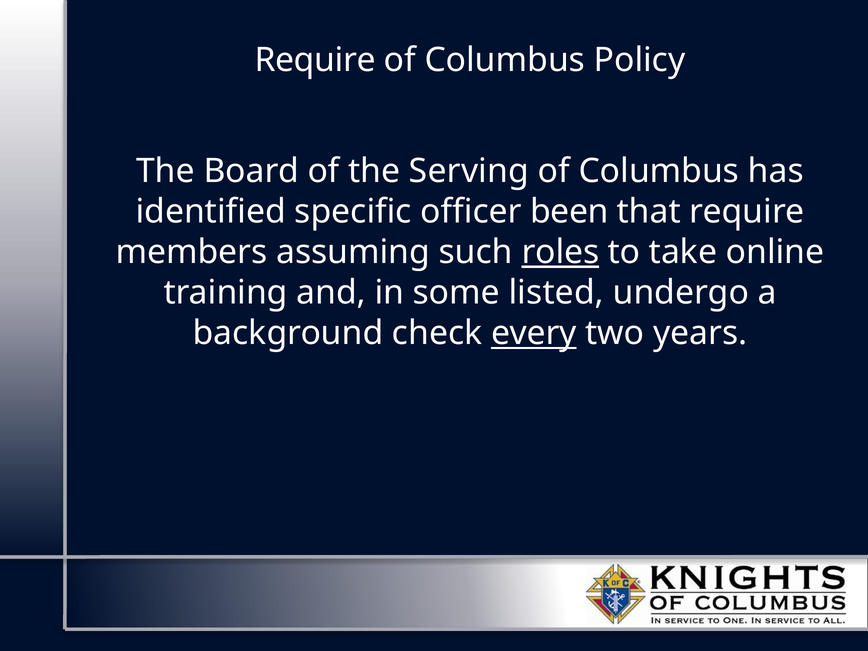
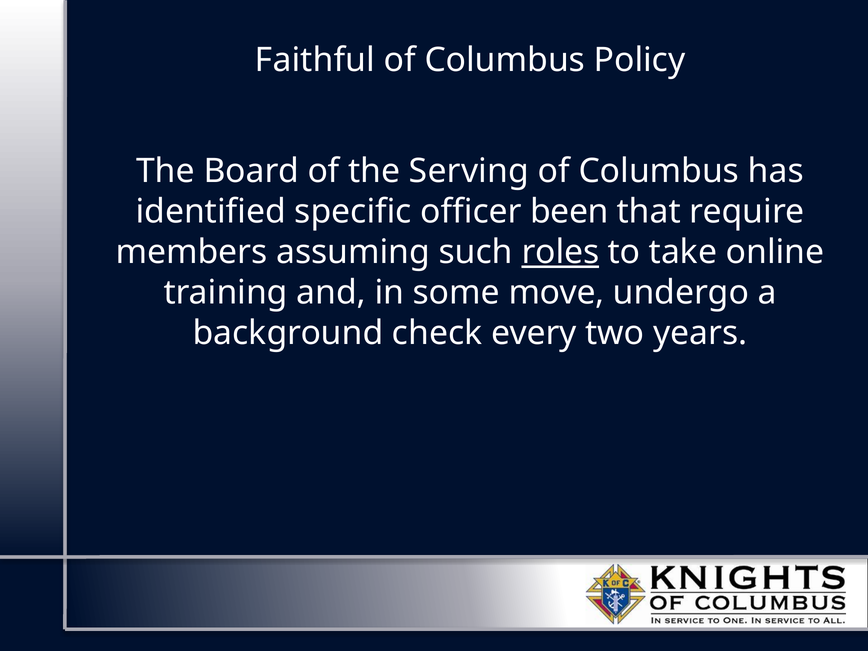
Require: Require -> Faithful (315, 60)
listed: listed -> move (557, 293)
every underline: present -> none (534, 333)
